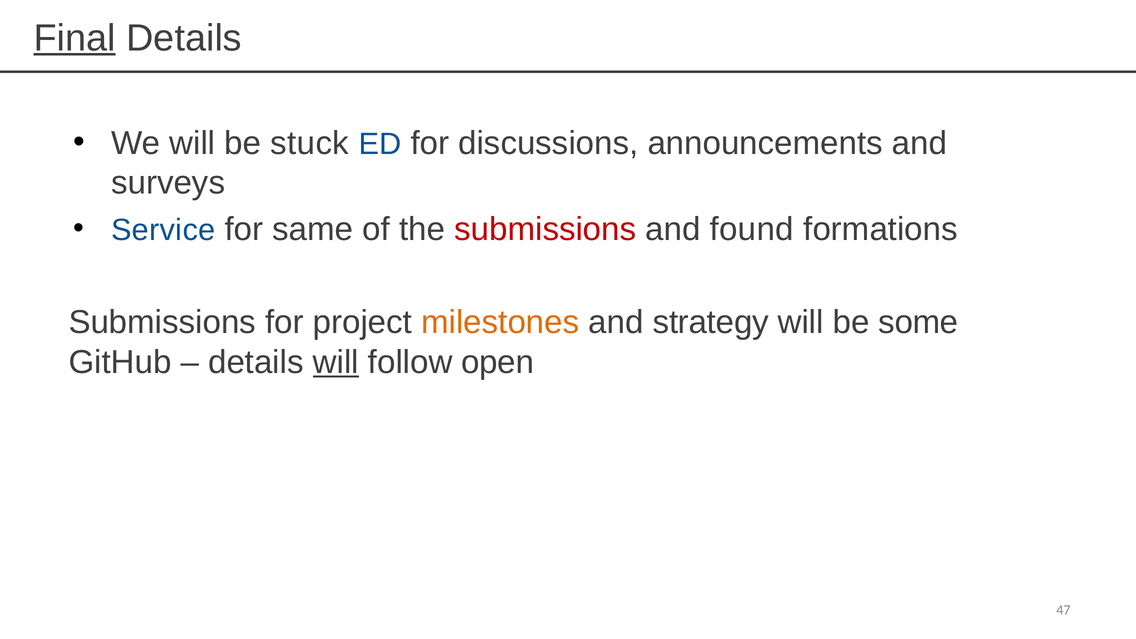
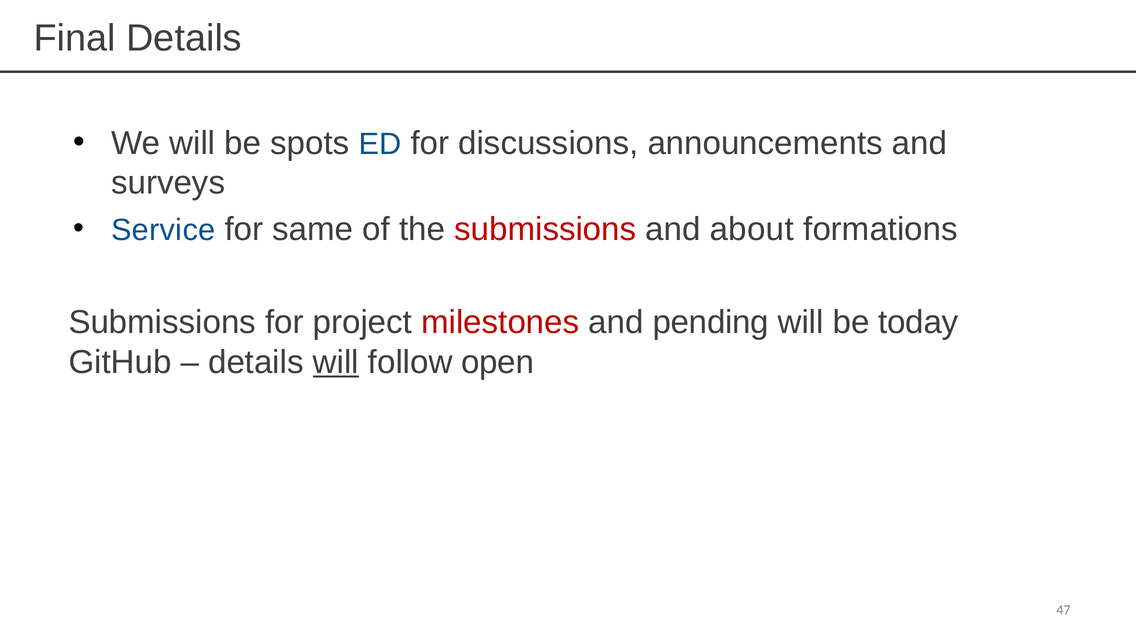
Final underline: present -> none (75, 38)
stuck: stuck -> spots (310, 143)
found: found -> about (752, 229)
milestones colour: orange -> red (500, 322)
strategy: strategy -> pending (711, 322)
some: some -> today (918, 322)
